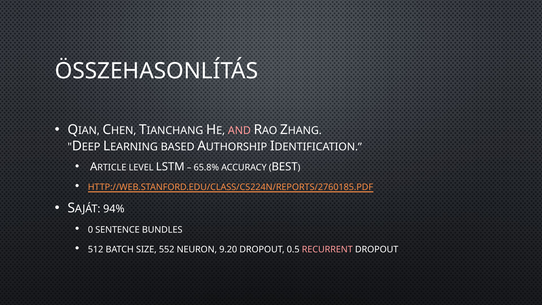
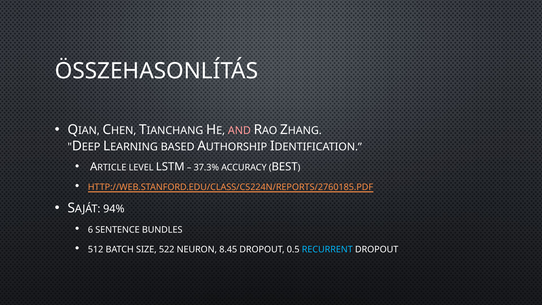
65.8%: 65.8% -> 37.3% (206, 168)
0: 0 -> 6 (90, 230)
552: 552 -> 522 (167, 249)
9.20: 9.20 -> 8.45 (228, 249)
RECURRENT colour: pink -> light blue (327, 249)
